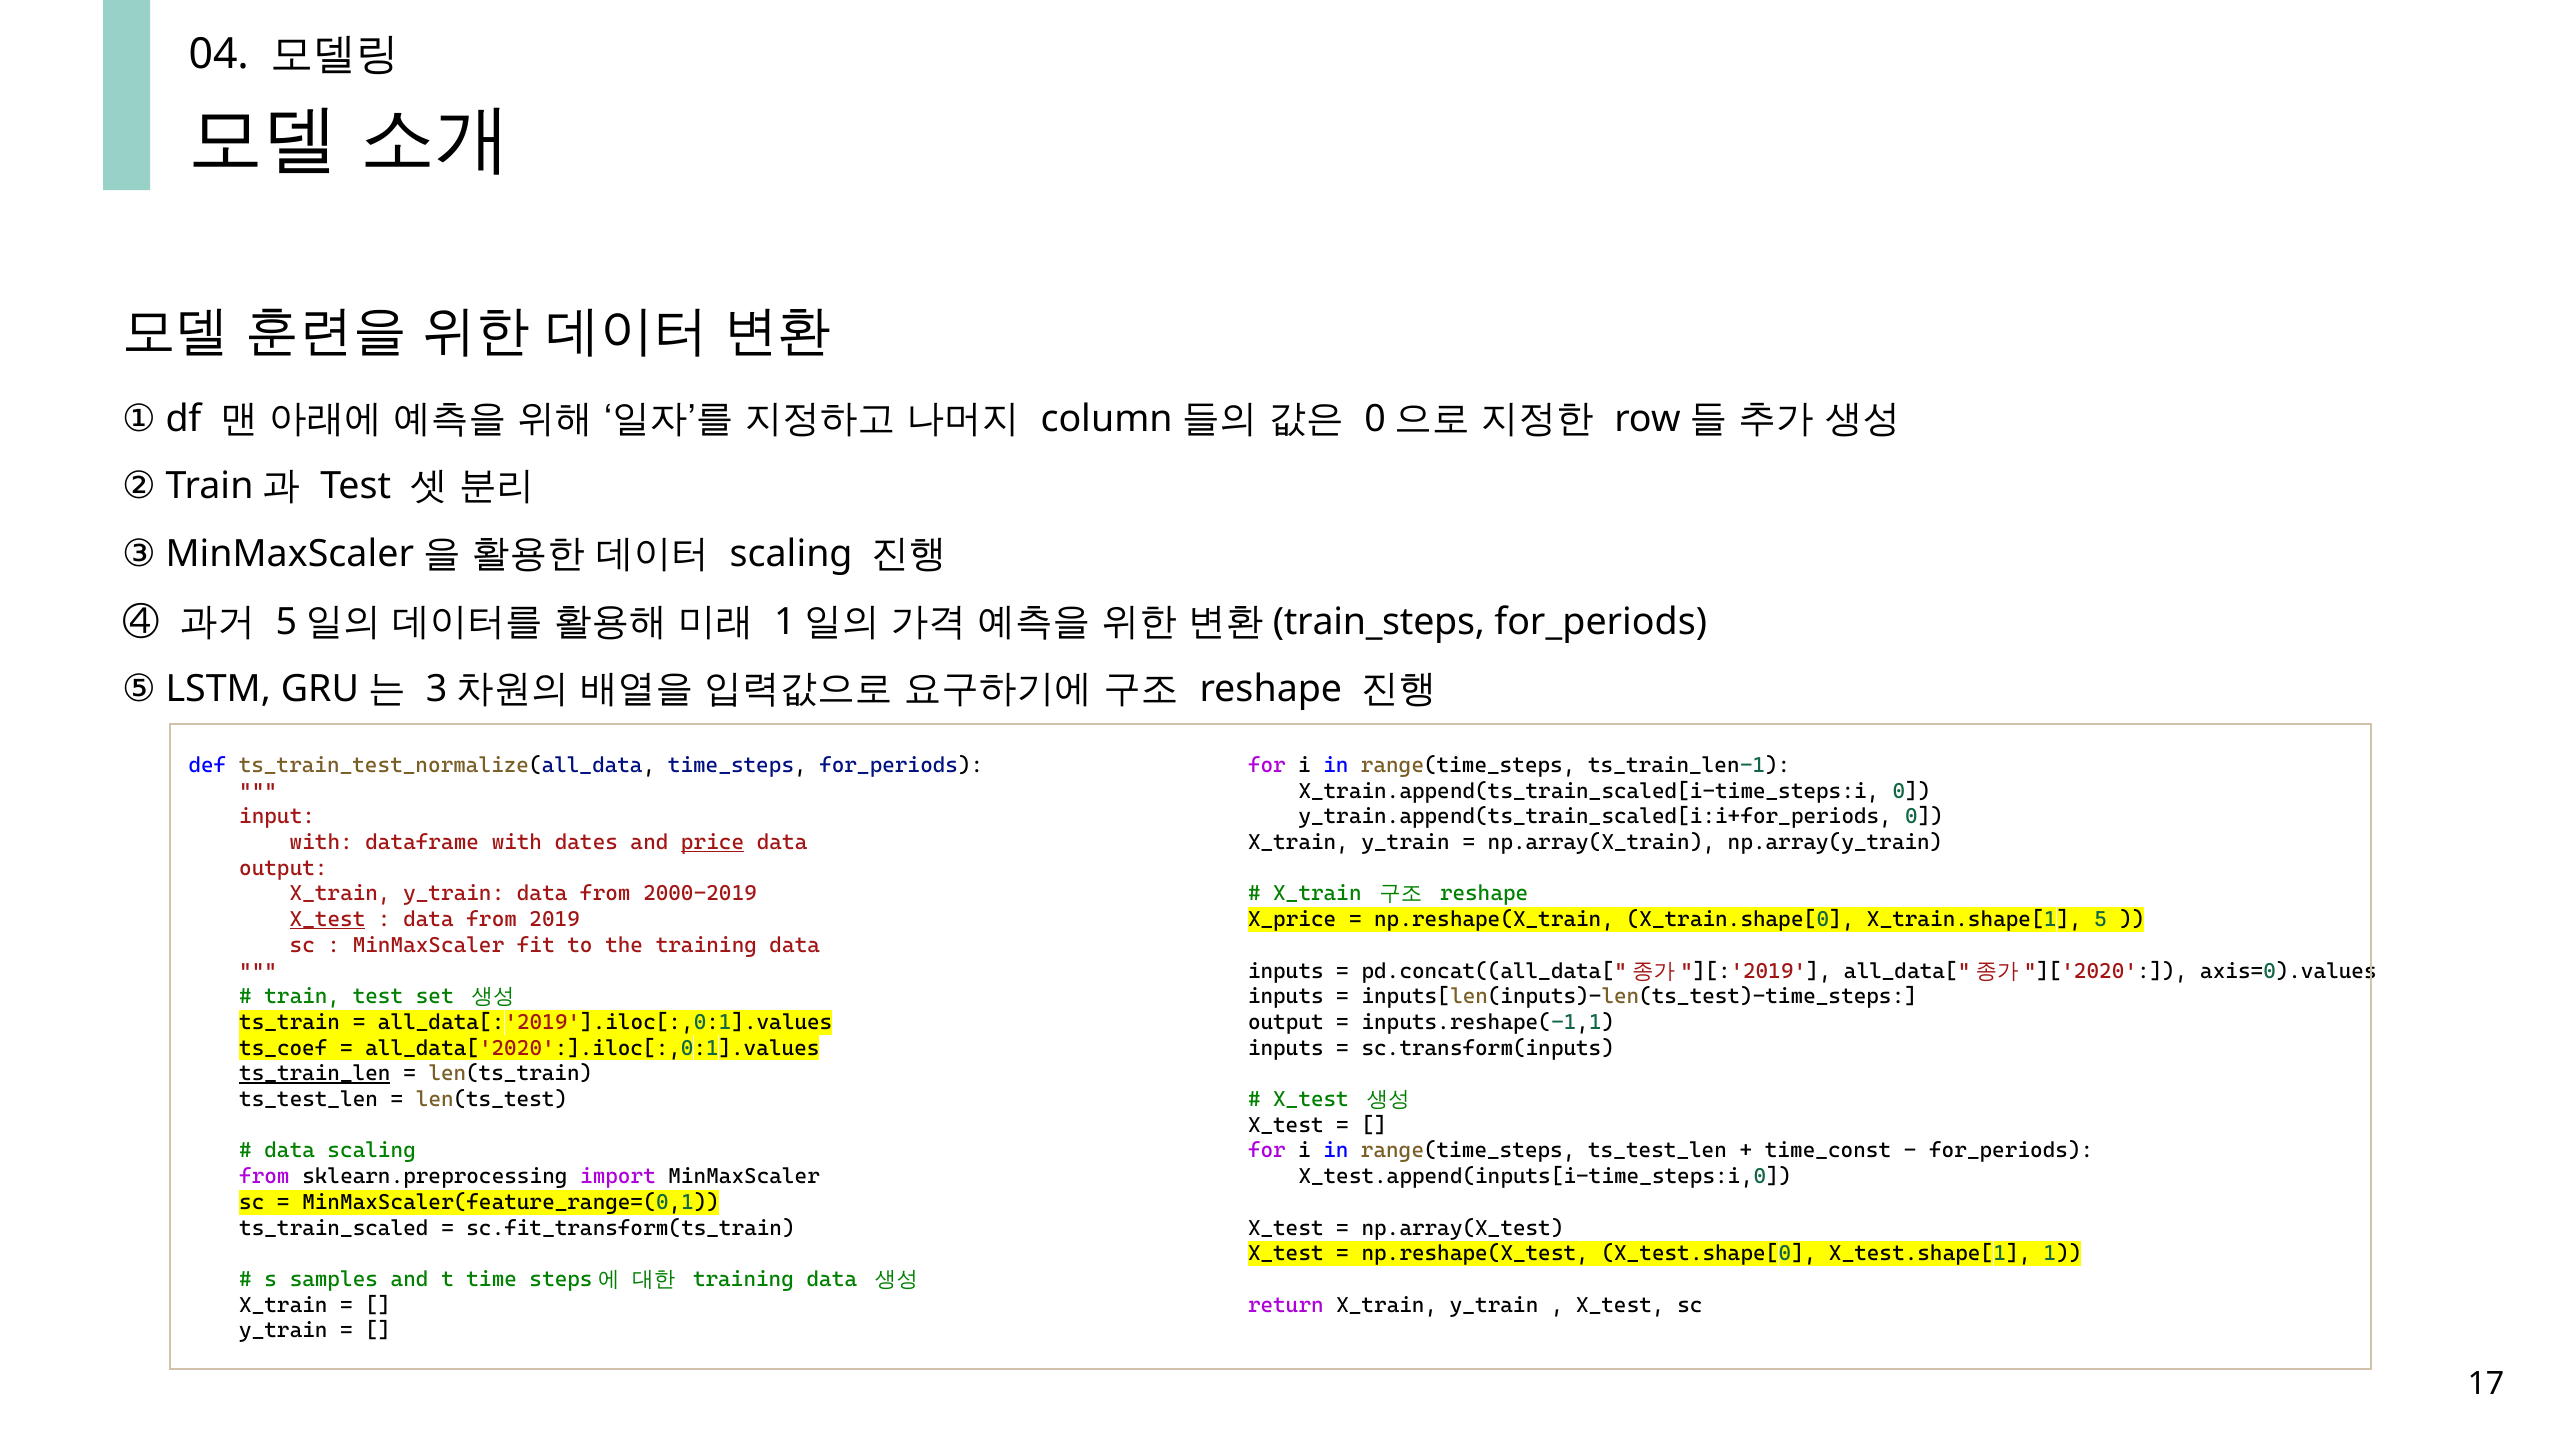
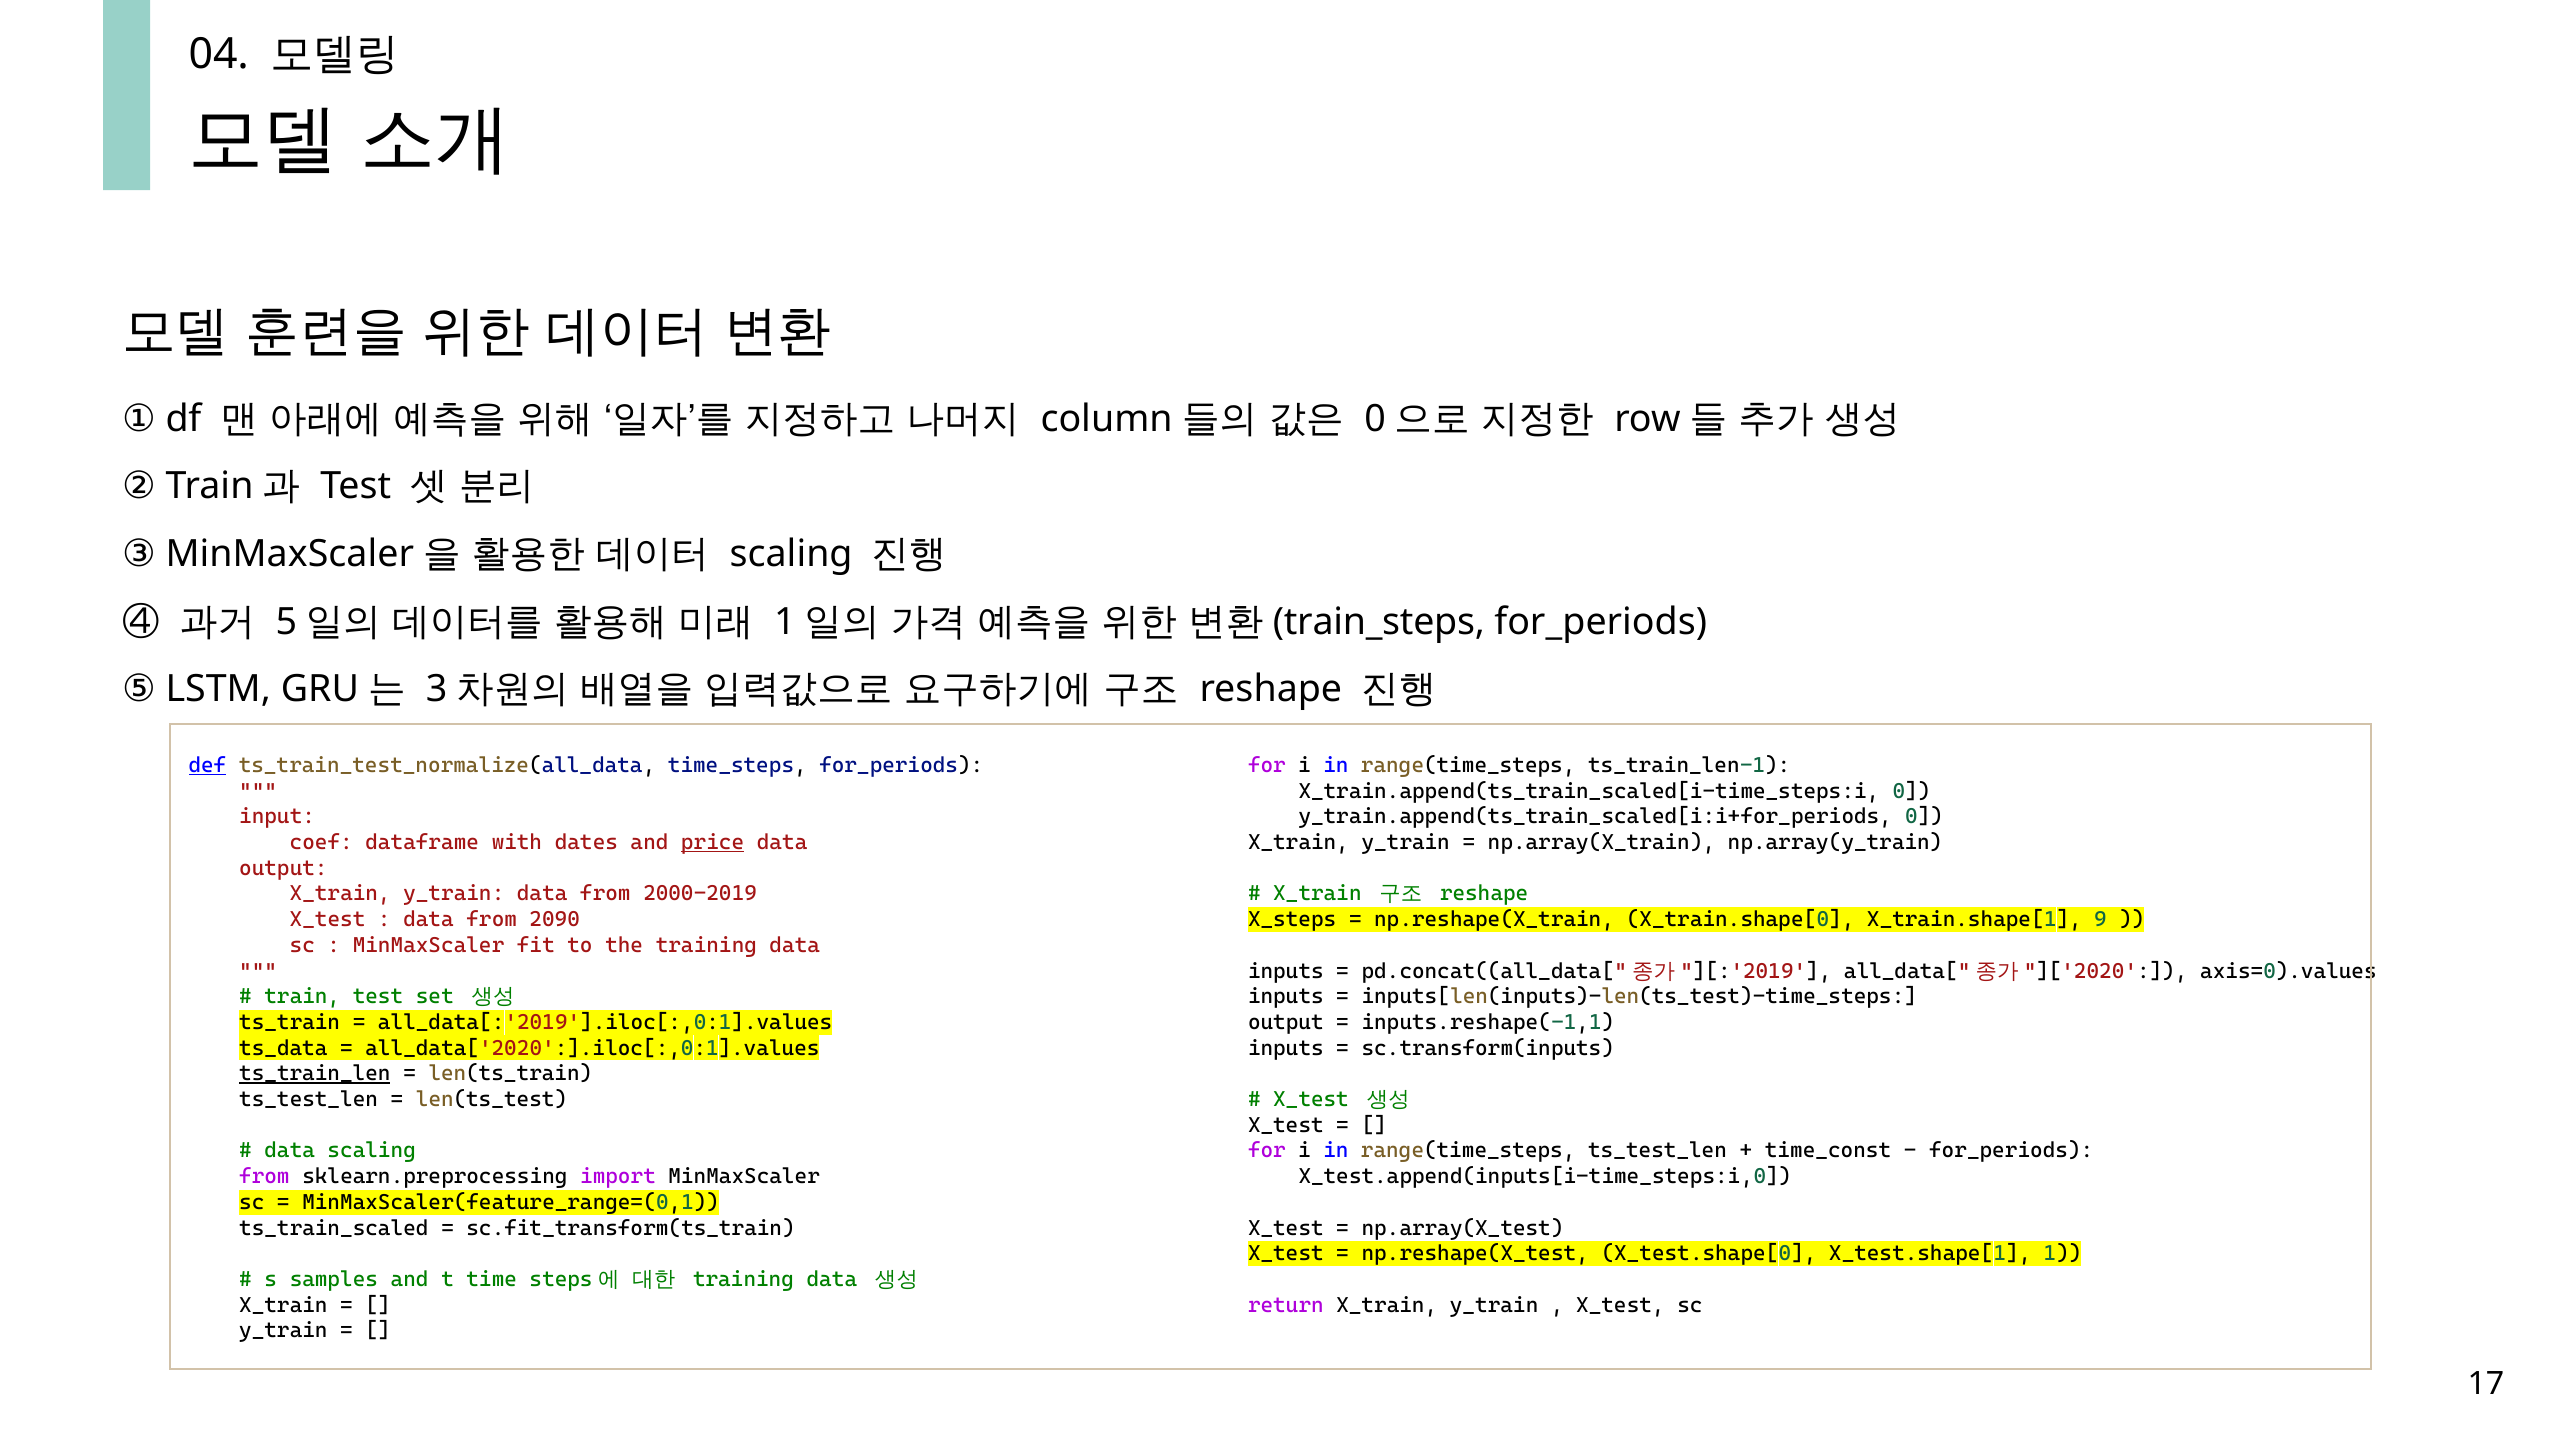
def underline: none -> present (207, 765)
with: with -> coef (321, 842)
X_test underline: present -> none (328, 920)
2019: 2019 -> 2090 (555, 920)
X_price: X_price -> X_steps (1292, 920)
5: 5 -> 9 (2100, 920)
ts_coef: ts_coef -> ts_data (283, 1048)
